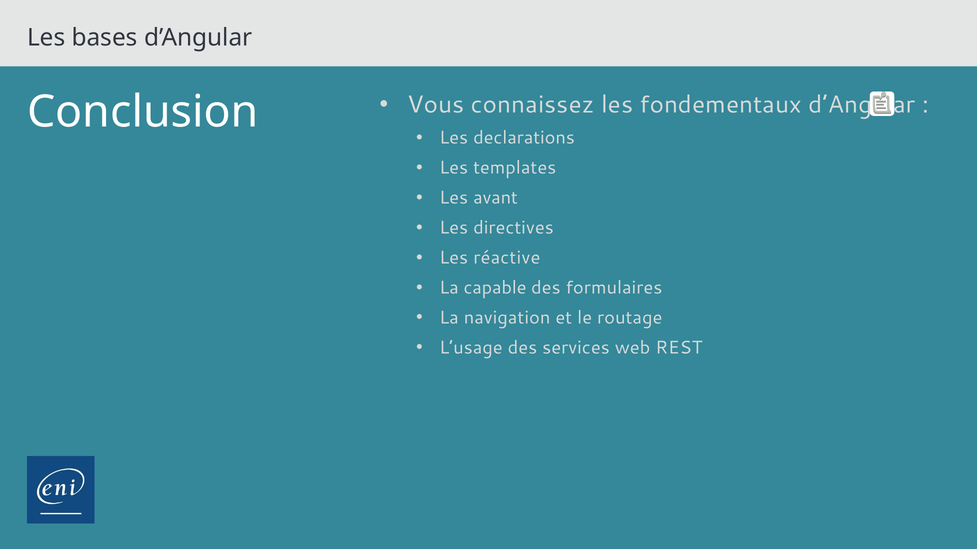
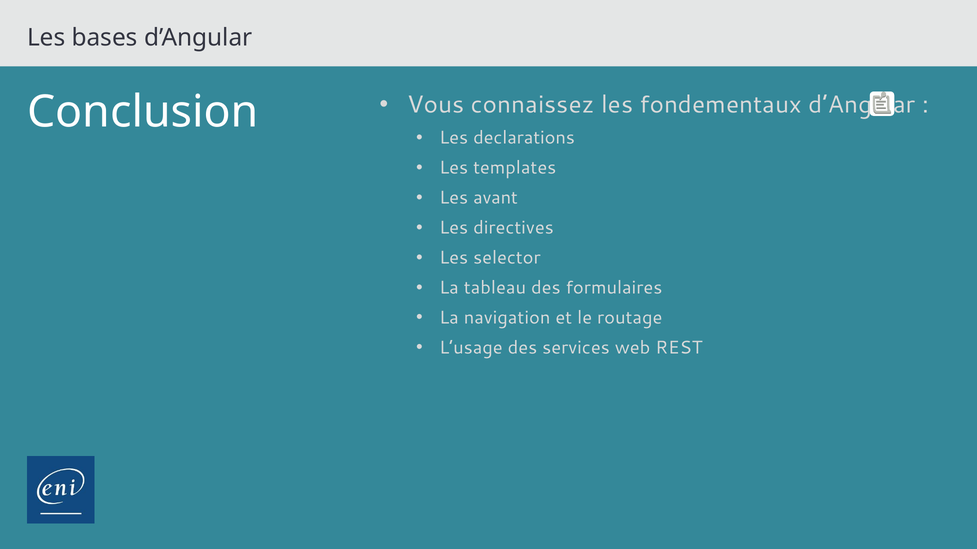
réactive: réactive -> selector (507, 258)
capable: capable -> tableau (495, 288)
